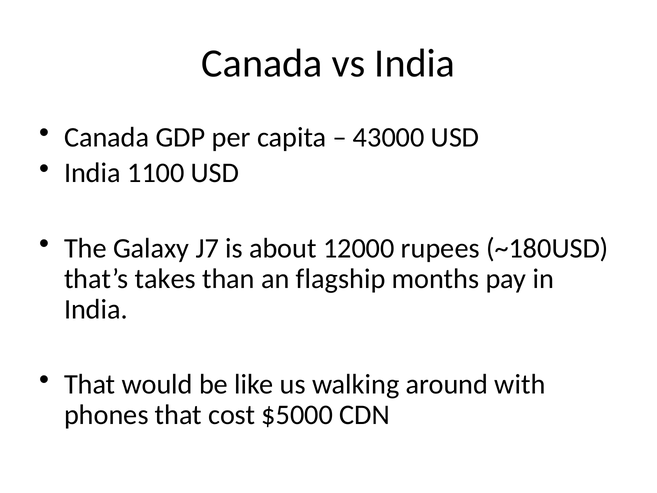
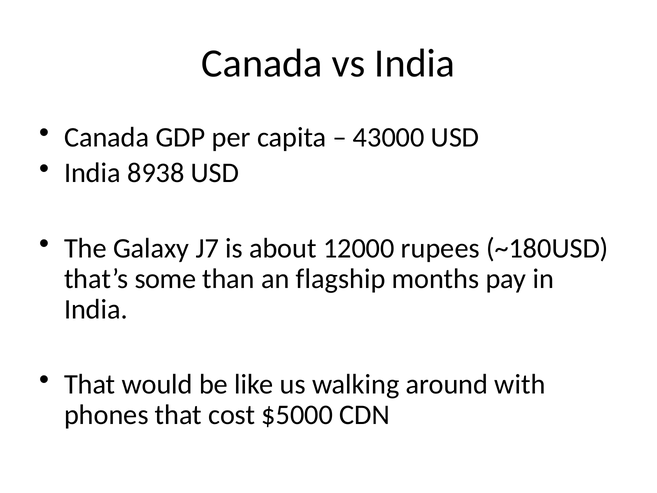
1100: 1100 -> 8938 (156, 173)
takes: takes -> some (165, 279)
